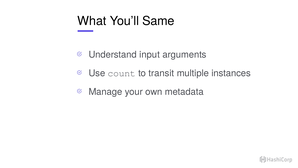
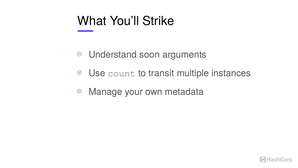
Same: Same -> Strike (158, 21)
input: input -> soon (150, 55)
